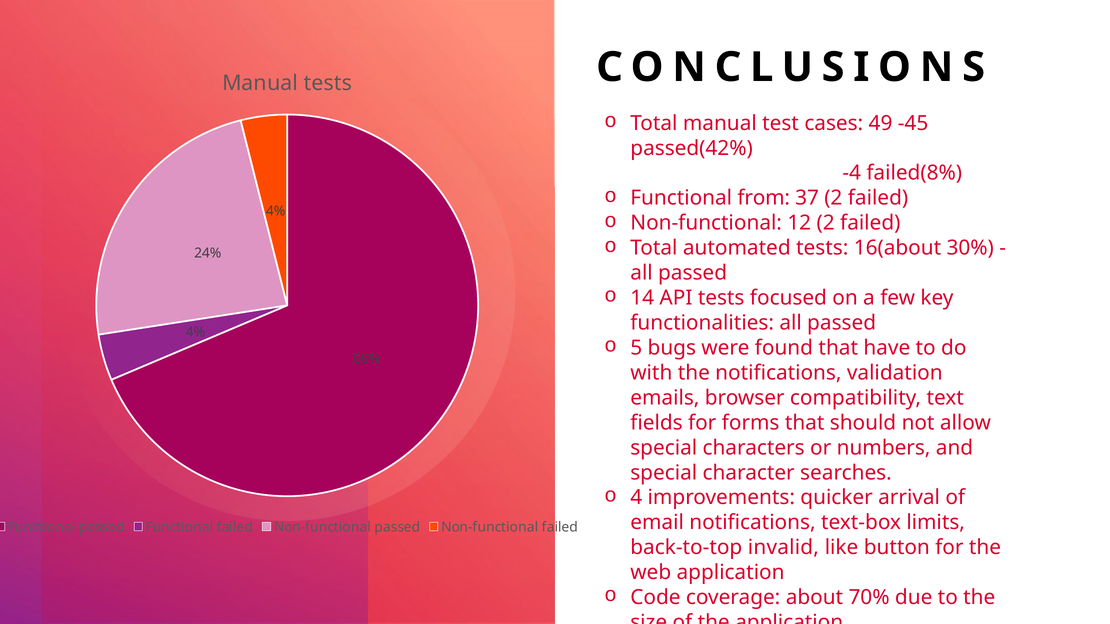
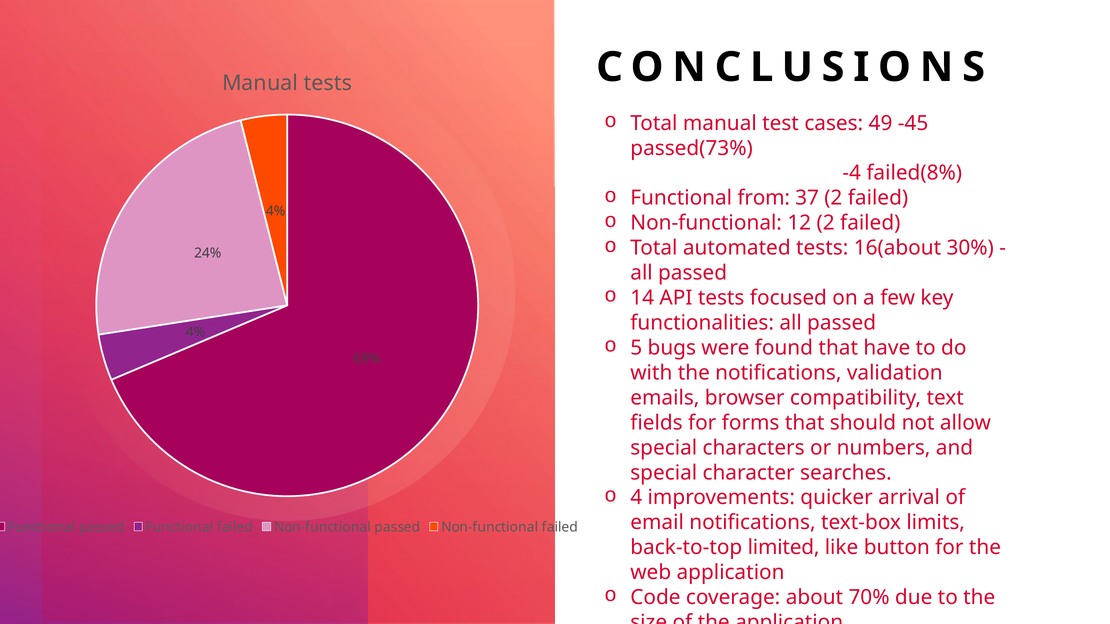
passed(42%: passed(42% -> passed(73% (692, 148)
invalid: invalid -> limited (784, 548)
